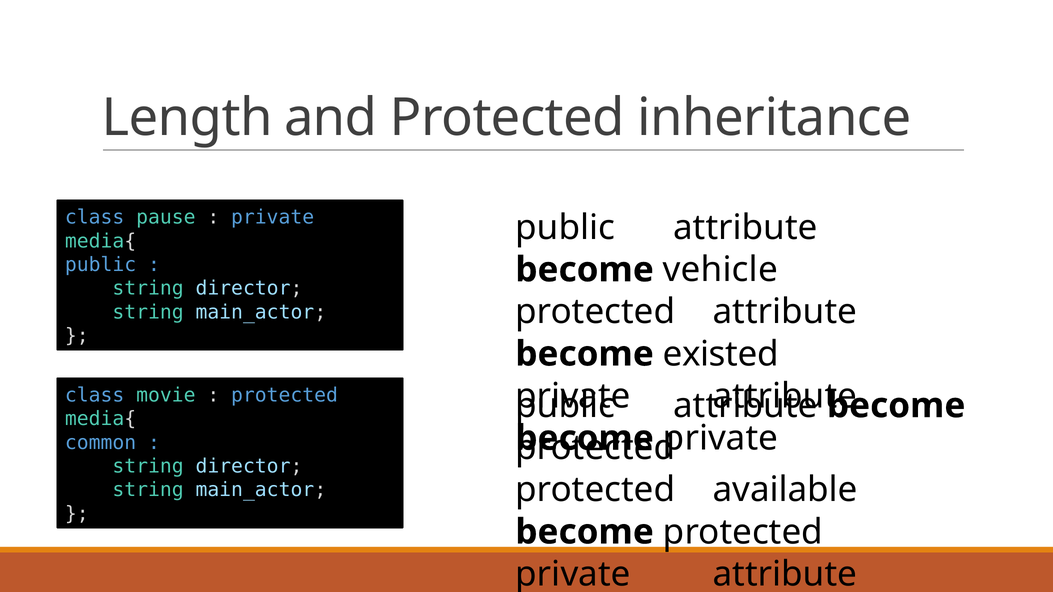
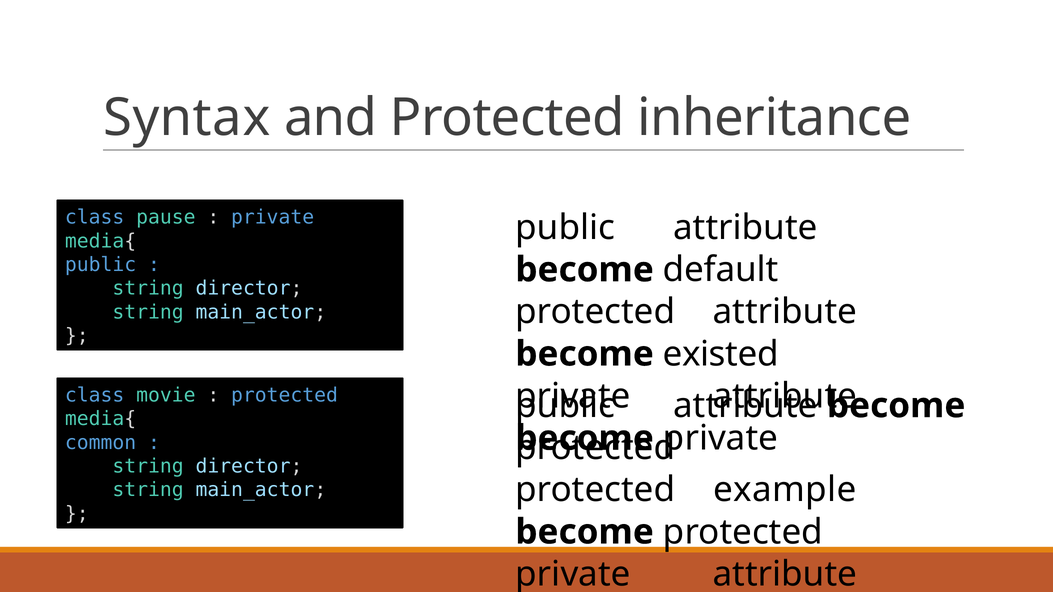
Length: Length -> Syntax (187, 118)
vehicle: vehicle -> default (721, 270)
available: available -> example (785, 490)
